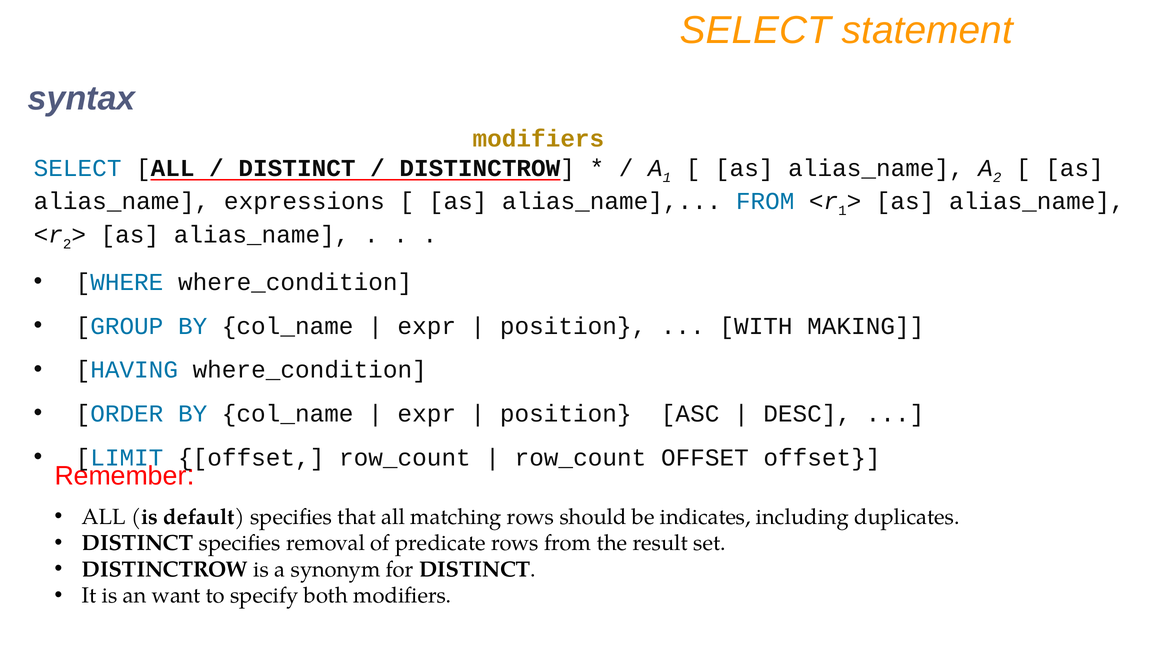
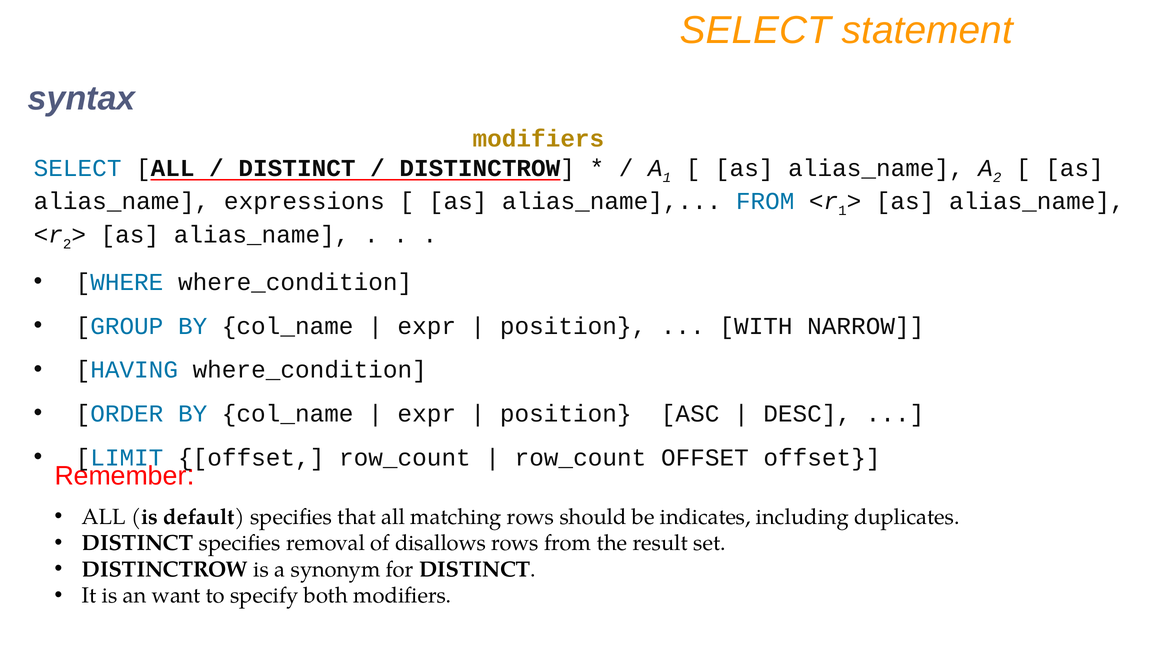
MAKING: MAKING -> NARROW (866, 326)
predicate: predicate -> disallows (441, 543)
